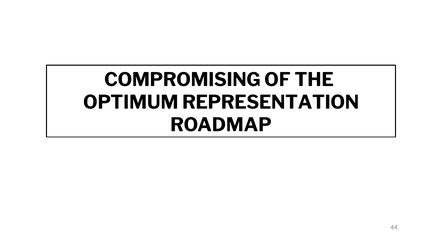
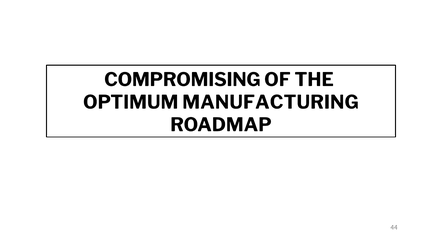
REPRESENTATION: REPRESENTATION -> MANUFACTURING (270, 102)
